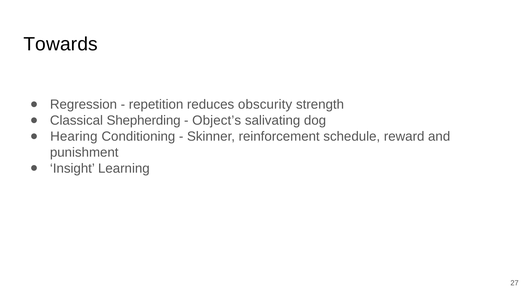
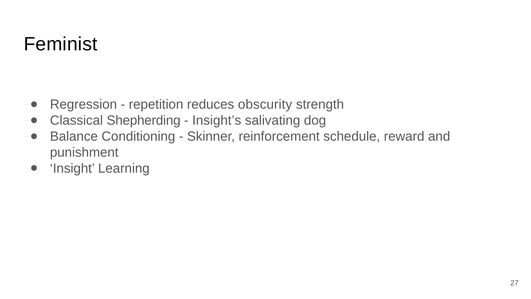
Towards: Towards -> Feminist (61, 44)
Object’s: Object’s -> Insight’s (217, 120)
Hearing: Hearing -> Balance (74, 136)
